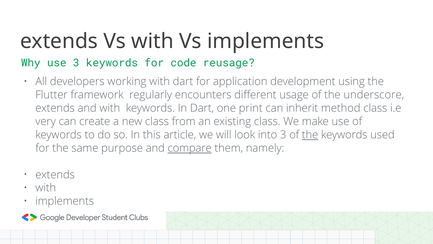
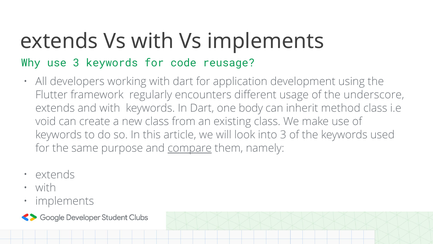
print: print -> body (251, 108)
very: very -> void (46, 121)
the underline: present -> none (310, 135)
